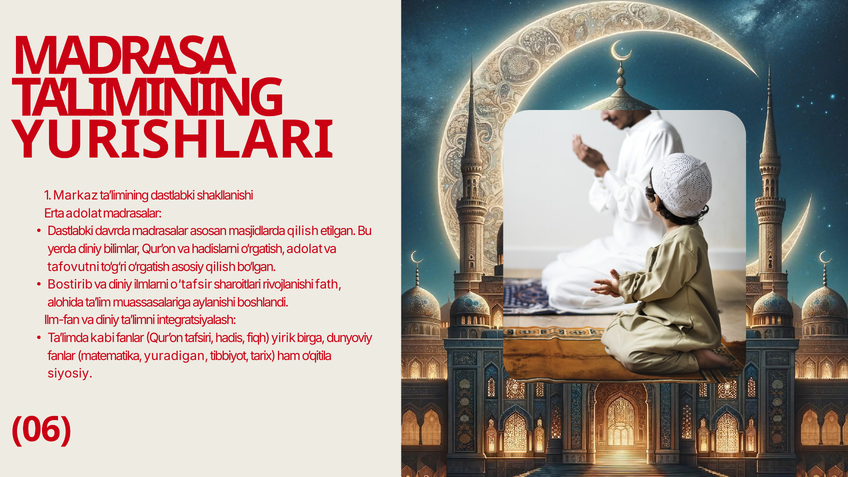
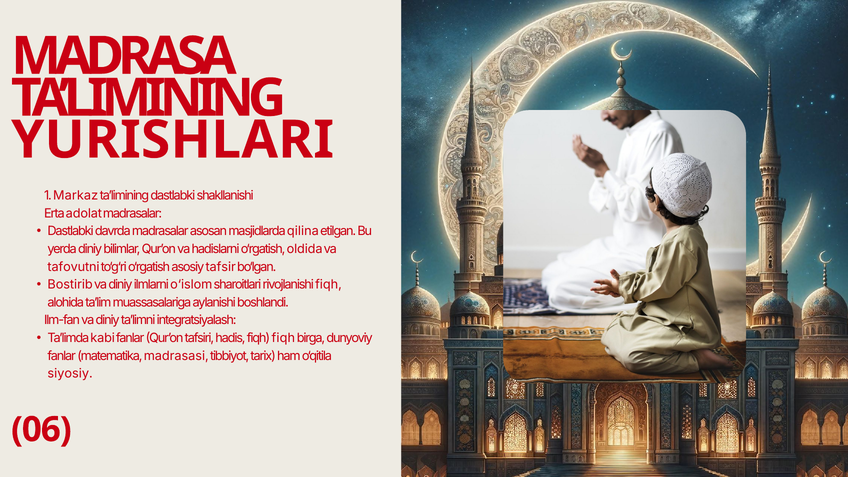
masjidlarda qilish: qilish -> qilina (303, 231)
o‘rgatish adolat: adolat -> oldida (305, 249)
asosiy qilish: qilish -> tafsir (221, 267)
o‘tafsir: o‘tafsir -> o‘islom (191, 285)
rivojlanishi fath: fath -> fiqh (328, 285)
fiqh yirik: yirik -> fiqh (283, 338)
yuradigan: yuradigan -> madrasasi (176, 356)
